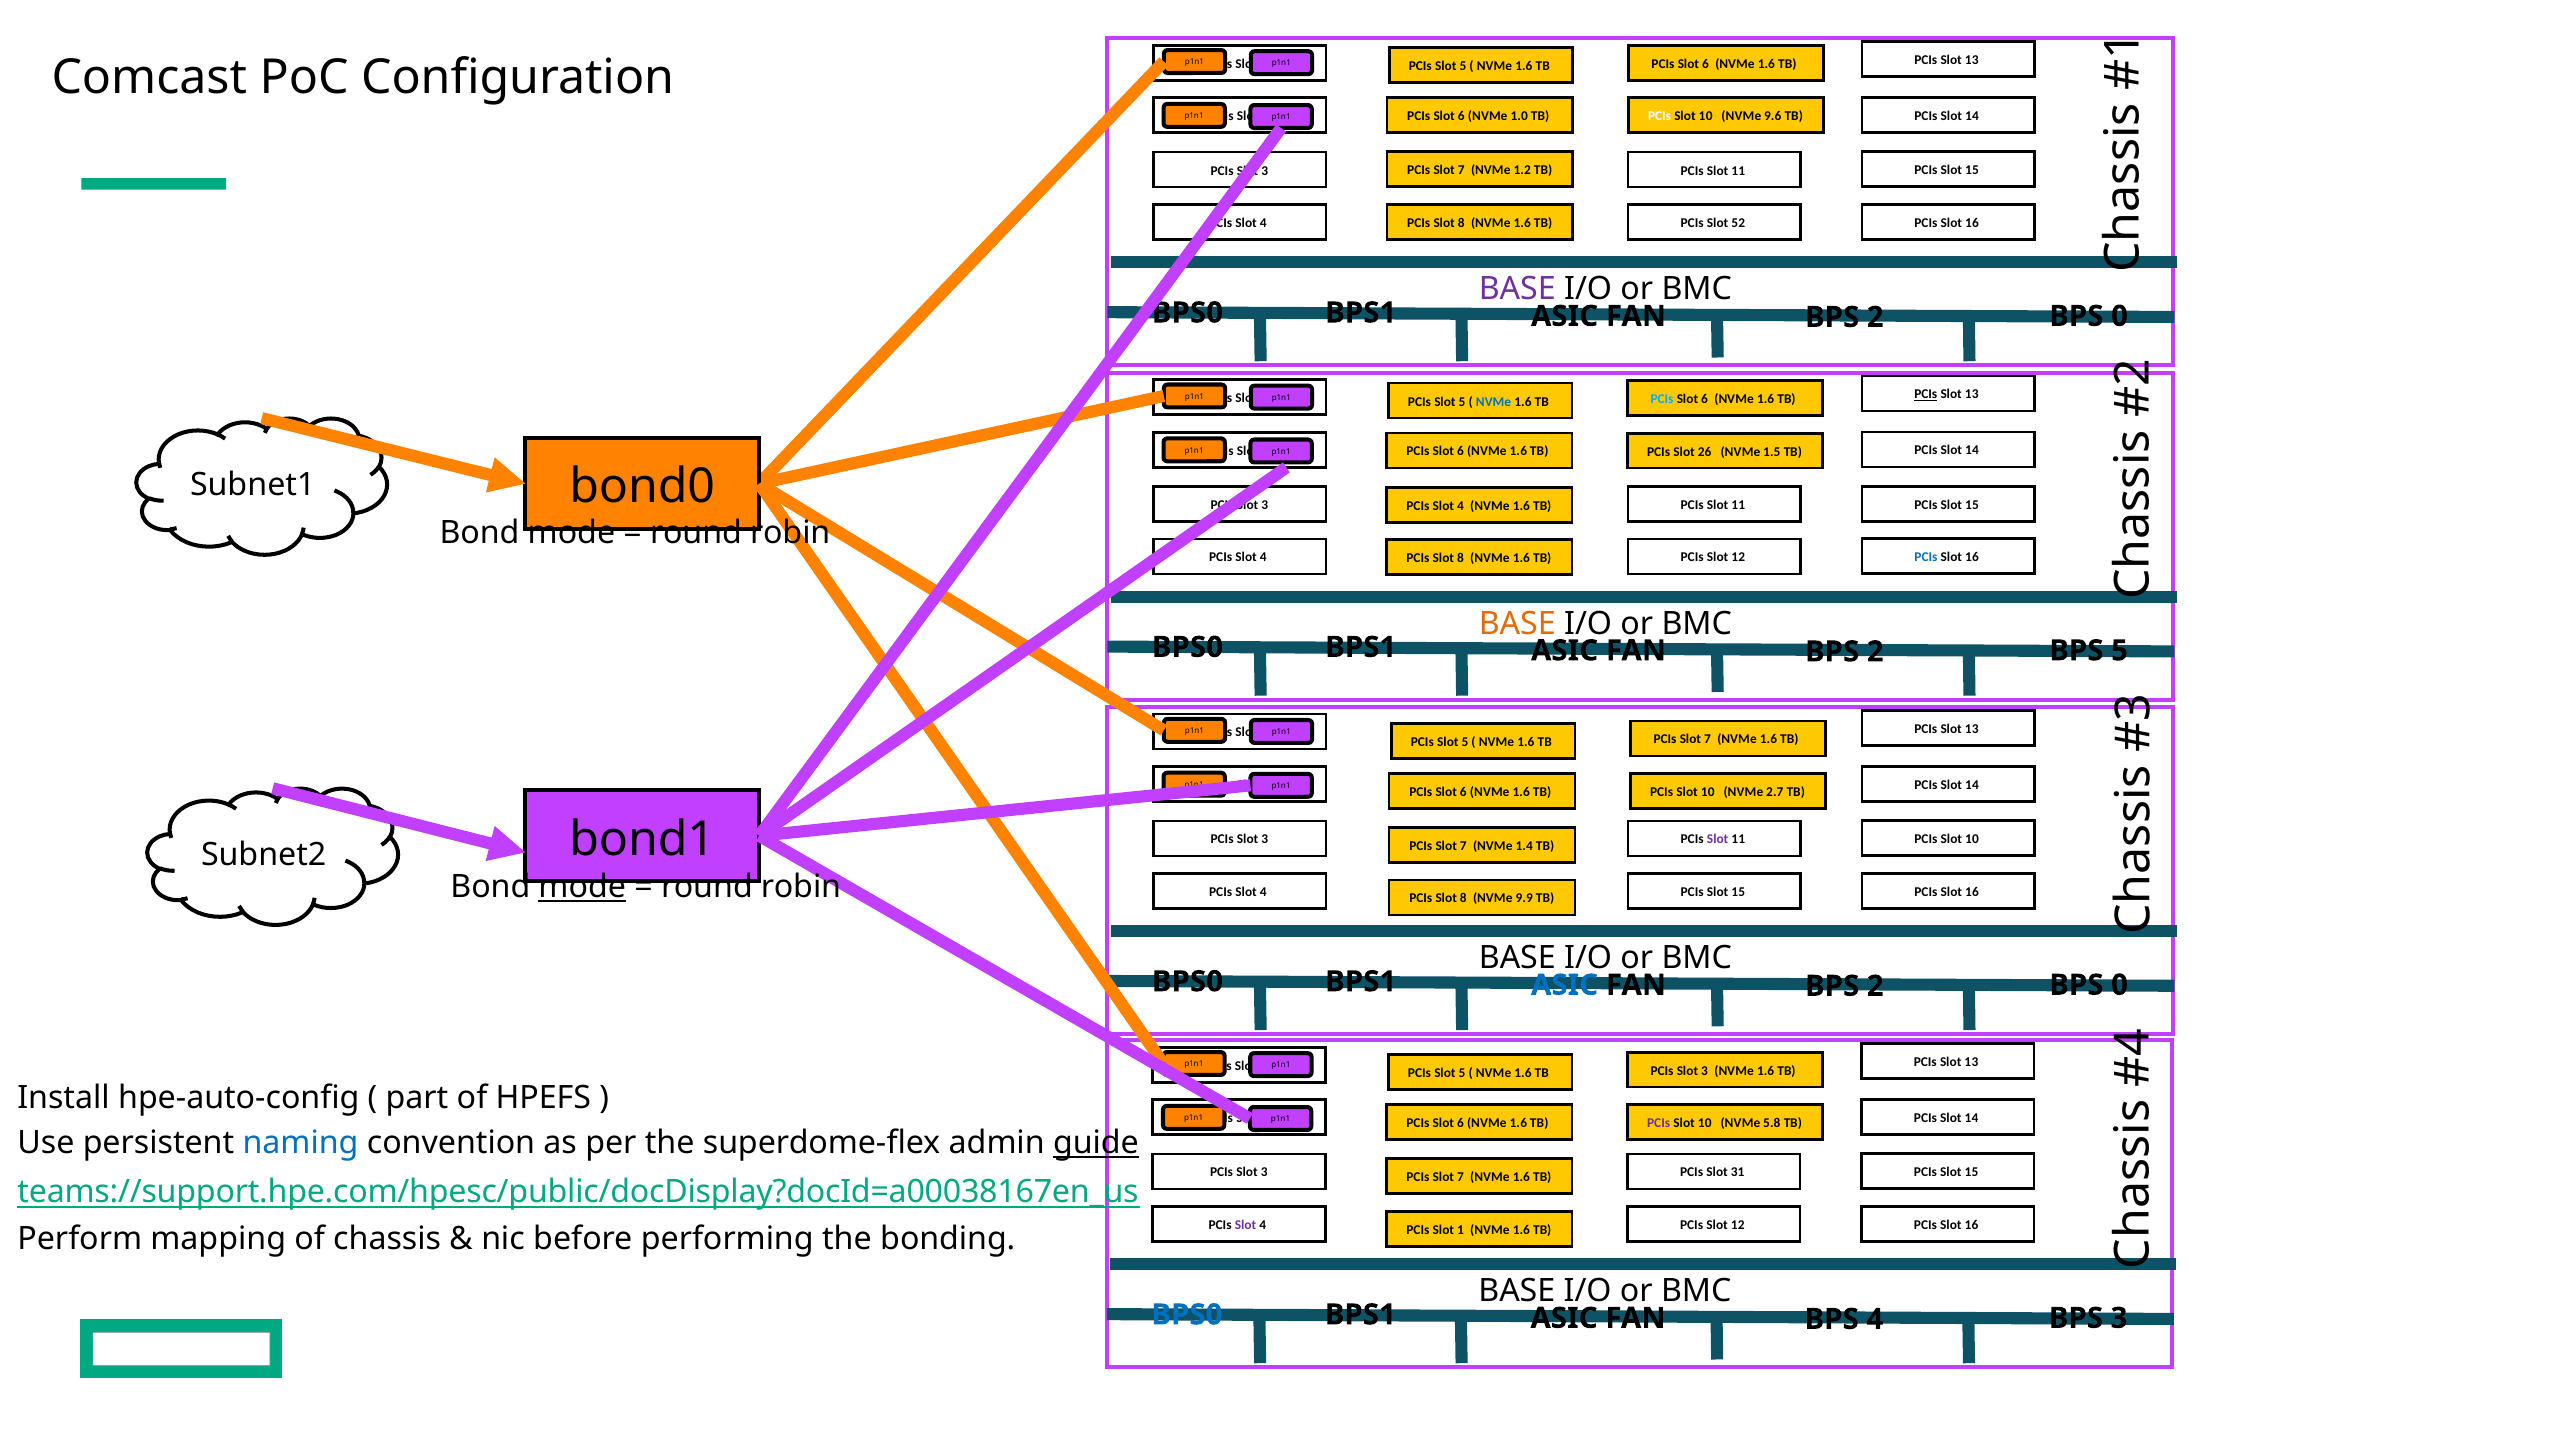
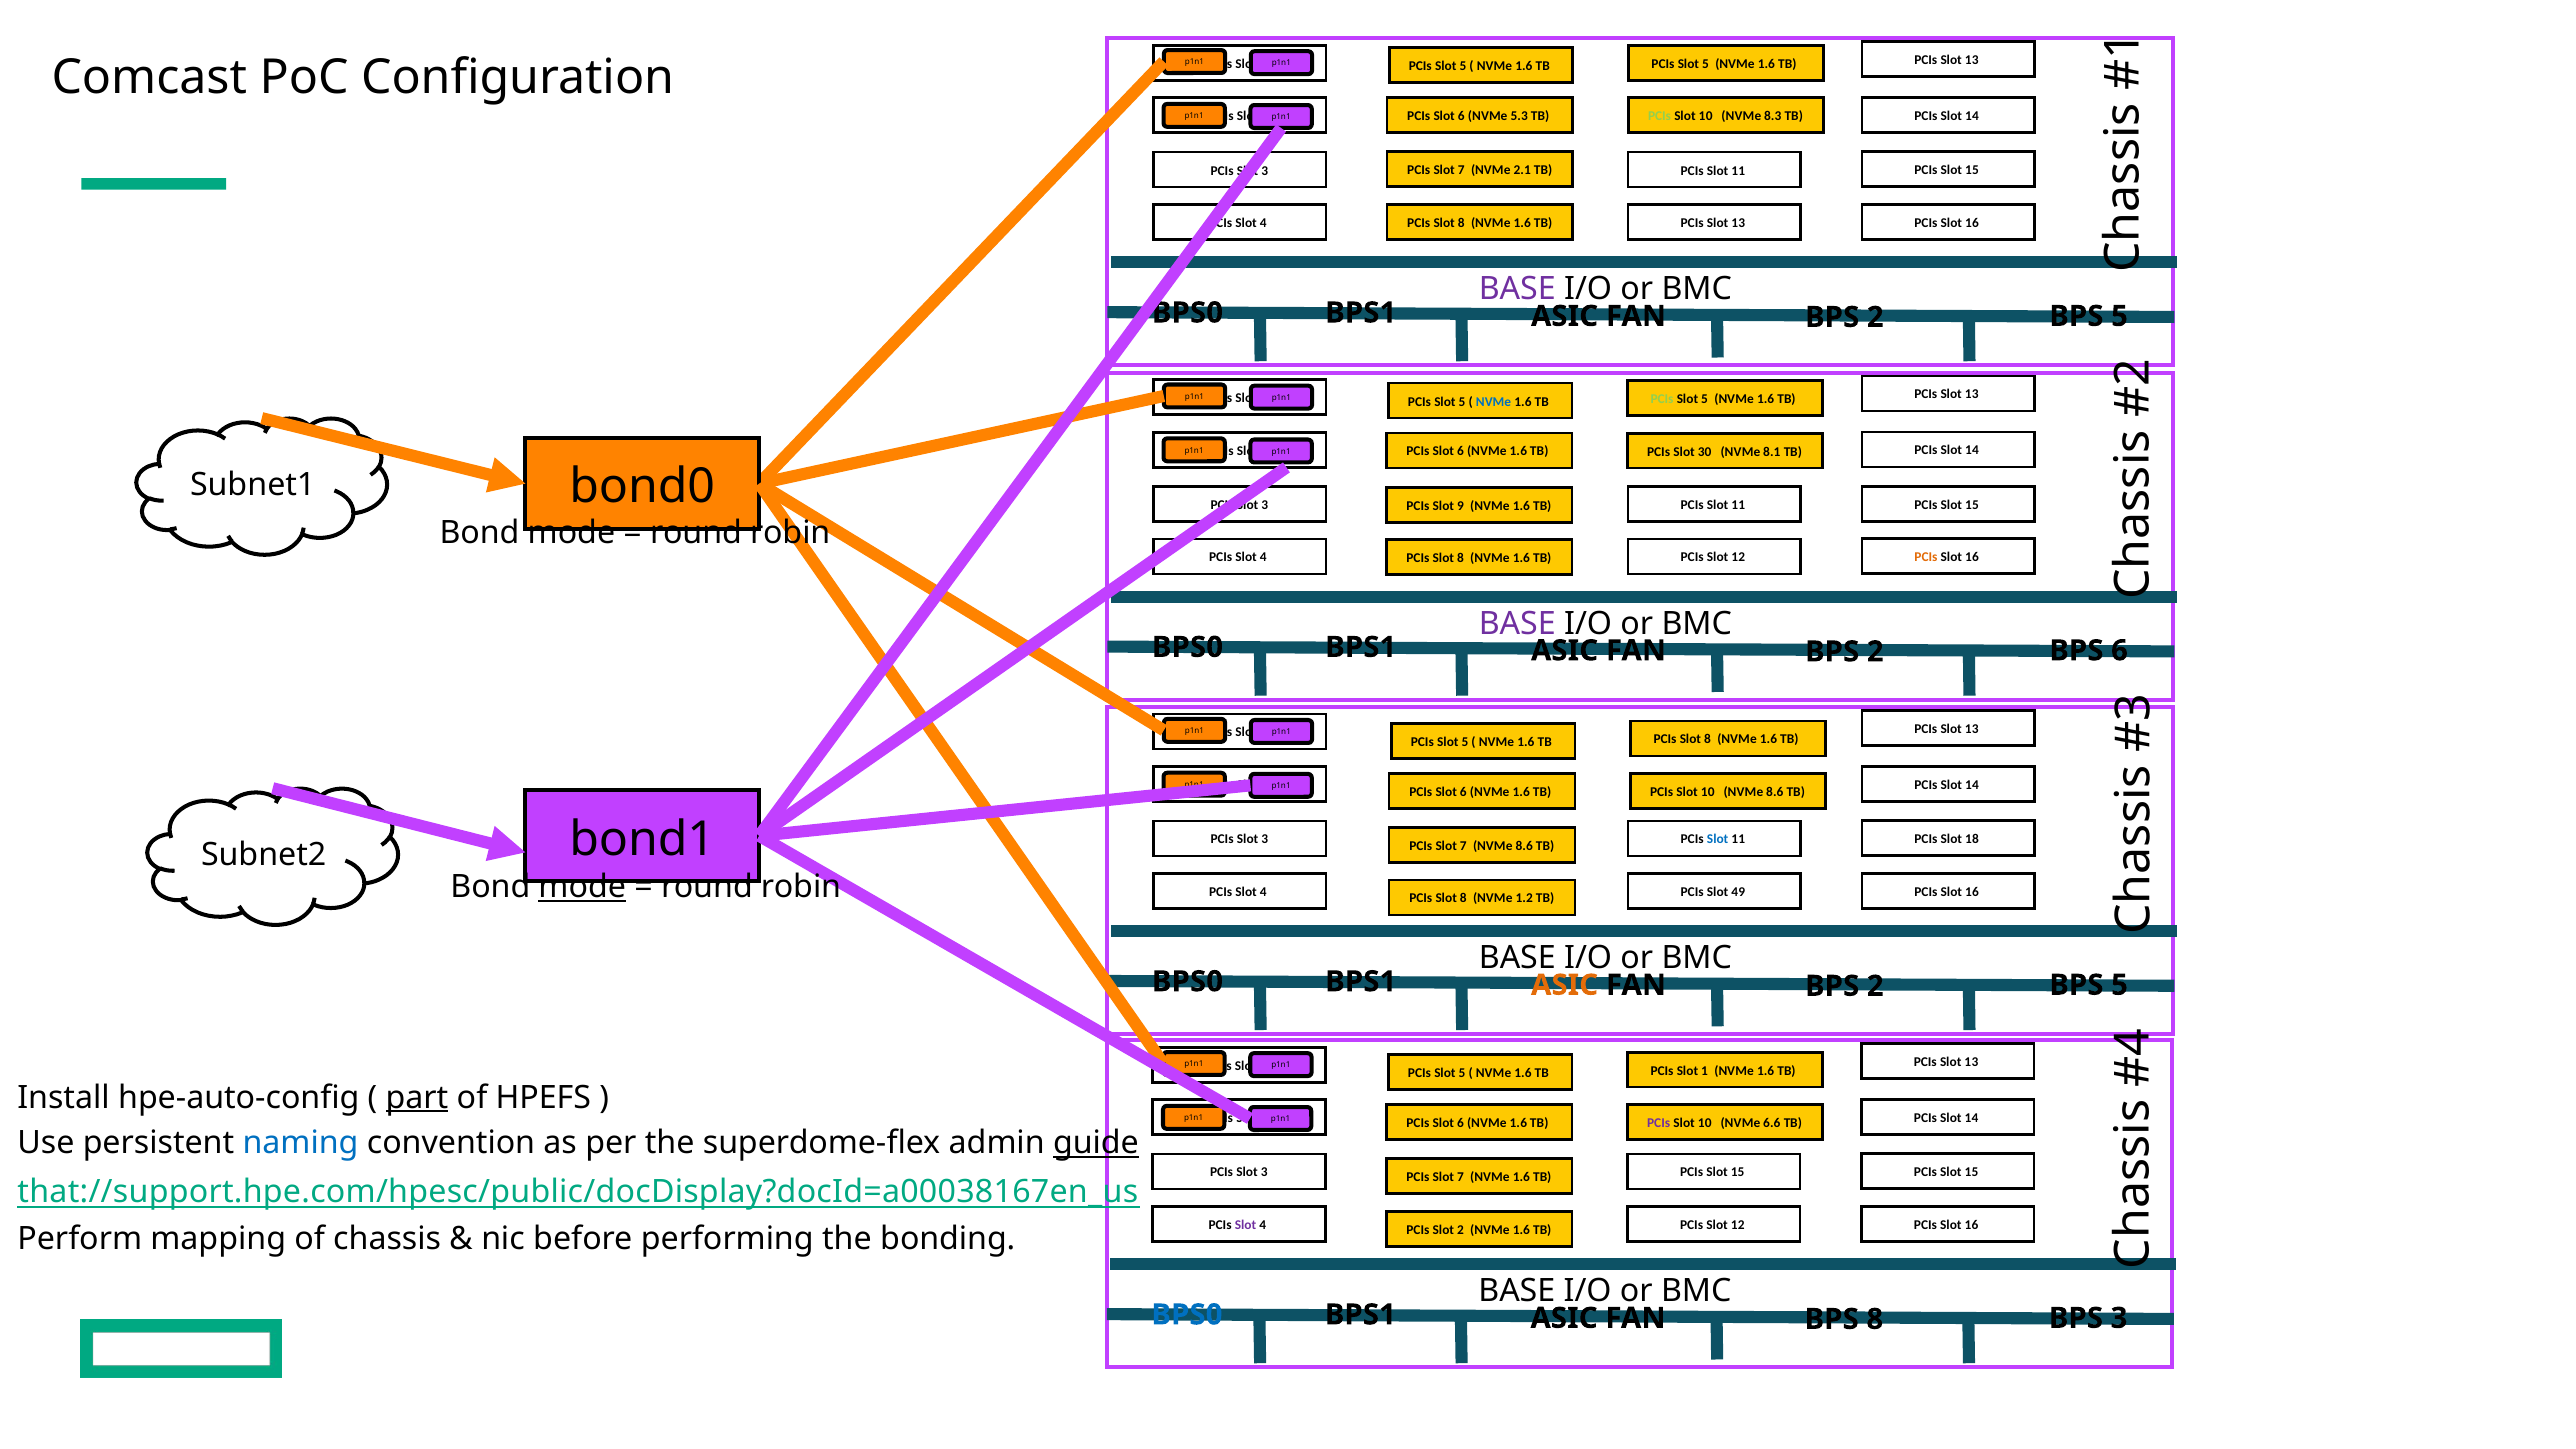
6: 6 -> 5 (1706, 64)
1.0: 1.0 -> 5.3 (1519, 116)
PCIs colour: white -> light green (1660, 116)
9.6: 9.6 -> 8.3 (1773, 116)
1.2: 1.2 -> 2.1 (1522, 170)
52: 52 -> 13 (1738, 223)
0: 0 -> 5 (2120, 316)
PCIs underline: present -> none (1926, 395)
PCIs colour: light blue -> light green (1662, 399)
6: 6 -> 5 (1705, 399)
26: 26 -> 30 (1705, 452)
1.5: 1.5 -> 8.1 (1772, 452)
4: 4 -> 9 (1460, 506)
PCIs colour: blue -> orange (1926, 557)
BASE colour: orange -> purple (1517, 624)
BPS 5: 5 -> 6 (2120, 651)
7: 7 -> 8 (1708, 739)
10 NVMe 2.7: 2.7 -> 8.6 (1775, 792)
10: 10 -> 18 (1972, 839)
Slot colour: purple -> blue (1718, 839)
7 NVMe 1.4: 1.4 -> 8.6 (1524, 846)
15: 15 -> 49 (1738, 892)
9.9: 9.9 -> 1.2 (1524, 899)
ASIC colour: blue -> orange (1565, 985)
0: 0 -> 5 (2120, 985)
3: 3 -> 1 (1705, 1071)
part underline: none -> present (417, 1098)
5.8: 5.8 -> 6.6 (1772, 1123)
31: 31 -> 15 (1738, 1173)
teams://support.hpe.com/hpesc/public/docDisplay?docId=a00038167en_us: teams://support.hpe.com/hpesc/public/docDisplay?docId=a00038167en_us -> that://support.hpe.com/hpesc/public/docDisplay?docId=a00038167en_us (578, 1192)
1: 1 -> 2 (1460, 1230)
BPS 4: 4 -> 8 (1875, 1319)
